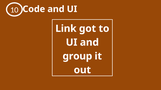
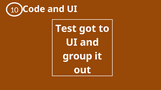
Link: Link -> Test (66, 29)
